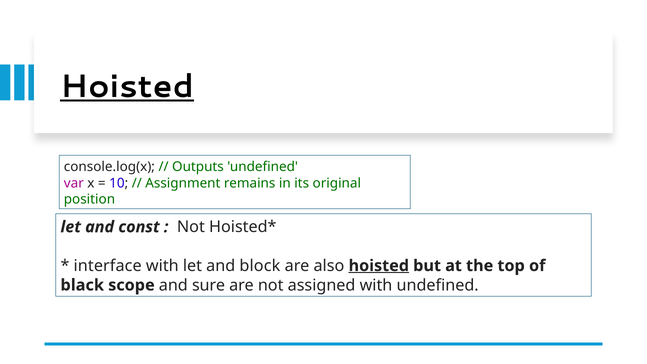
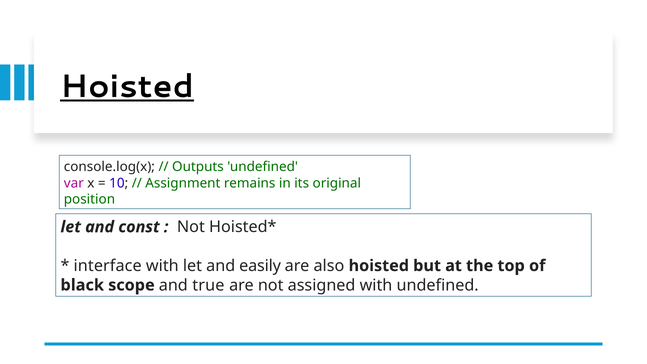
block: block -> easily (260, 266)
hoisted underline: present -> none (379, 266)
sure: sure -> true (208, 285)
